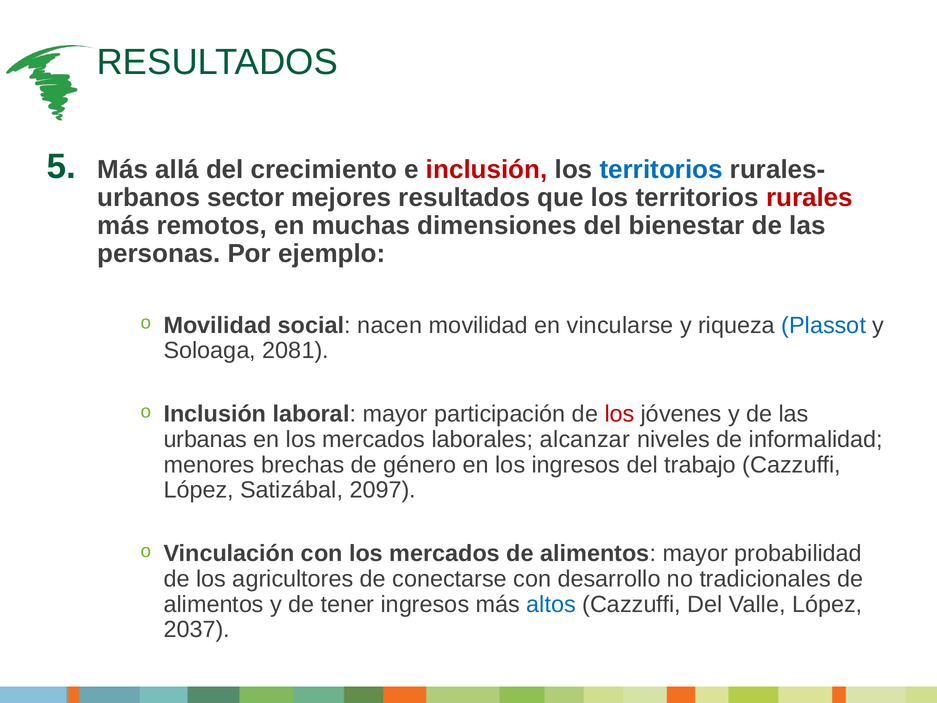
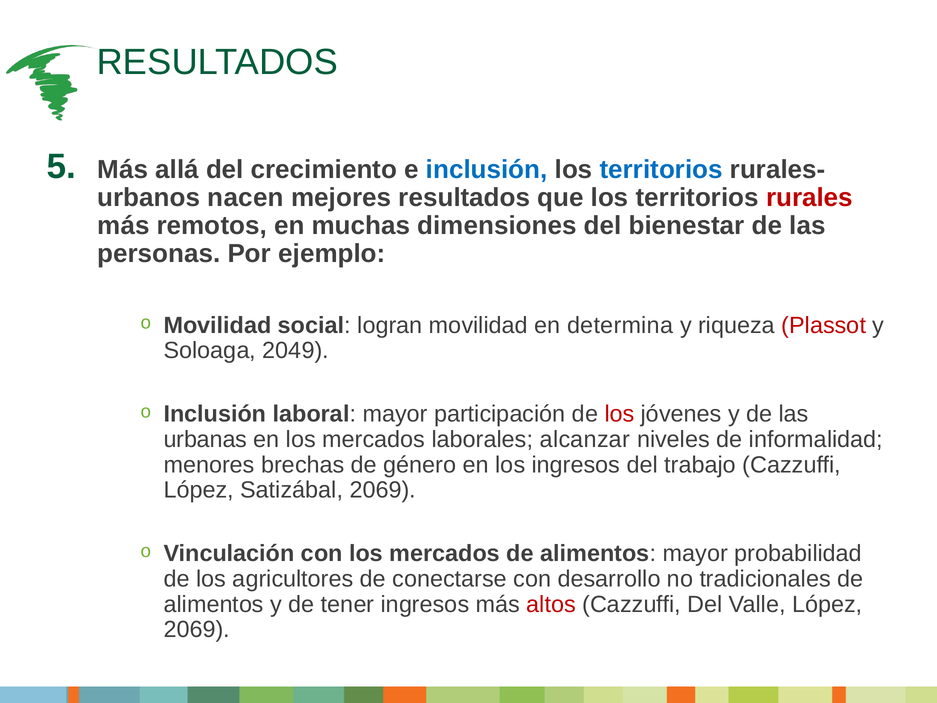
inclusión colour: red -> blue (487, 169)
sector: sector -> nacen (246, 197)
nacen: nacen -> logran (390, 325)
vincularse: vincularse -> determina (620, 325)
Plassot colour: blue -> red (824, 325)
2081: 2081 -> 2049 (296, 351)
Satizábal 2097: 2097 -> 2069 (383, 490)
altos colour: blue -> red (551, 604)
2037: 2037 -> 2069 (197, 629)
